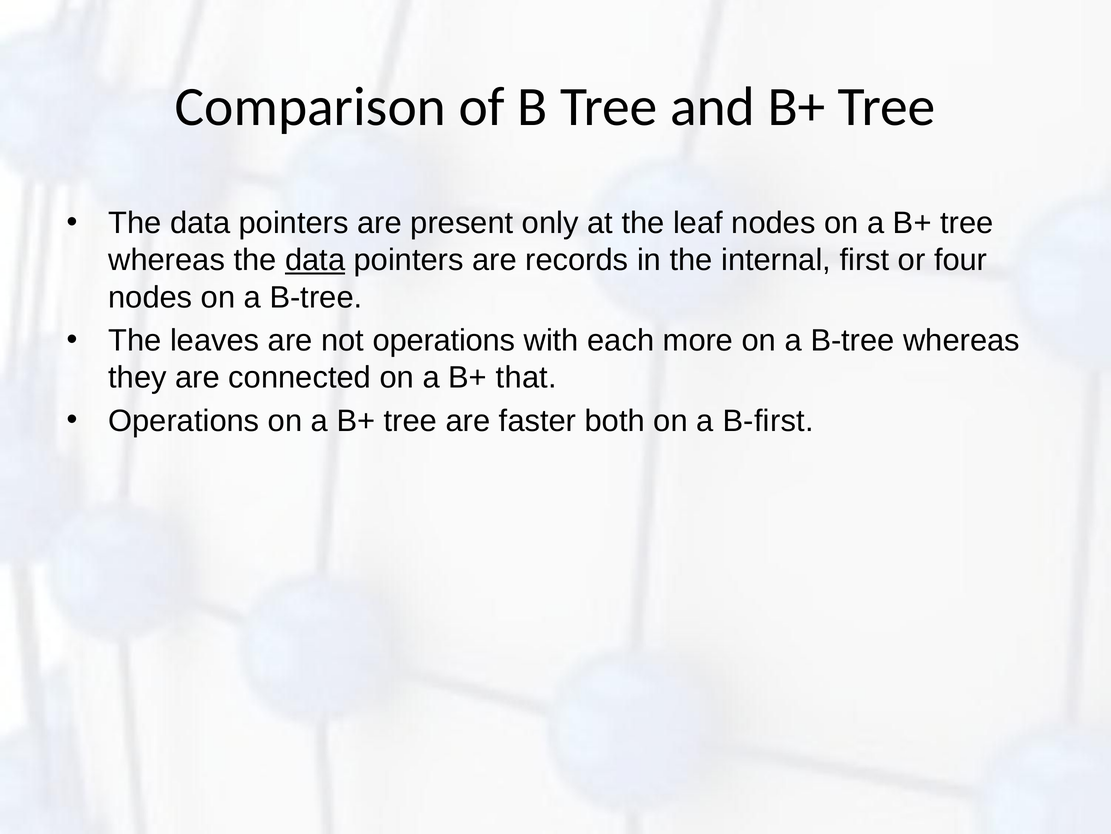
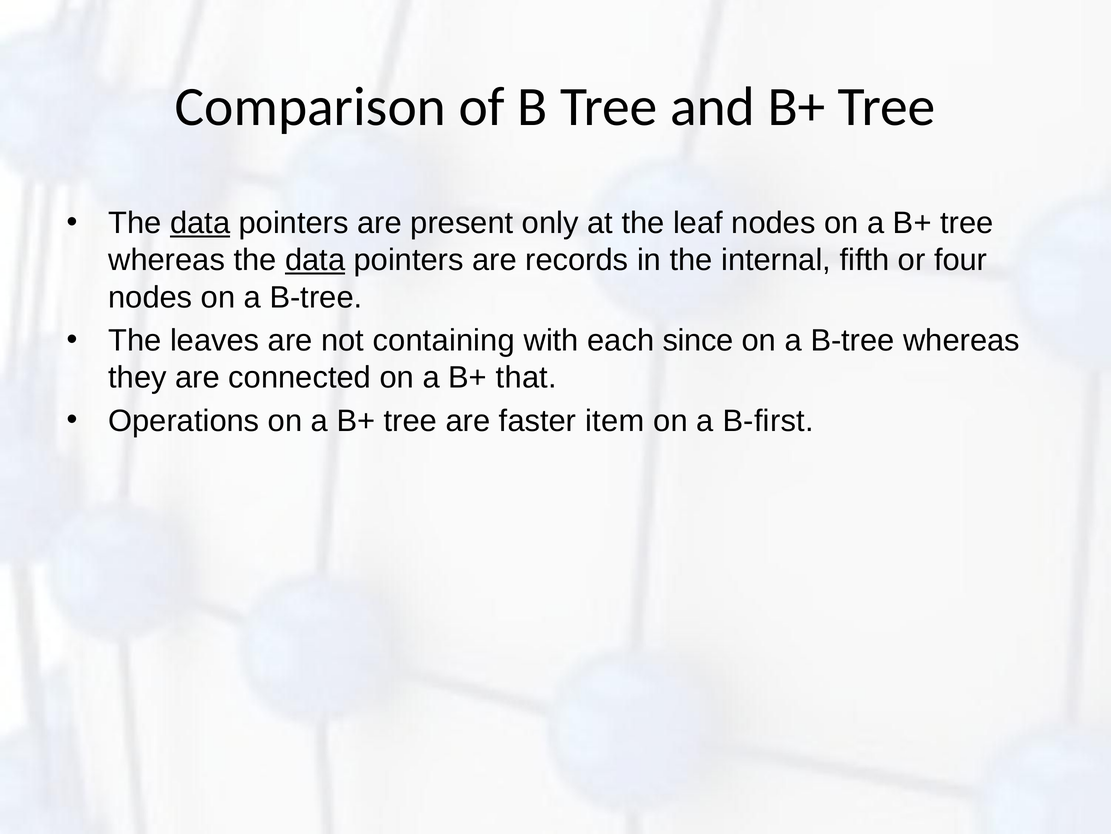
data underline: none -> present (200, 223)
first: first -> fifth (864, 260)
not operations: operations -> containing (444, 340)
more: more -> since (698, 340)
both: both -> item (615, 421)
